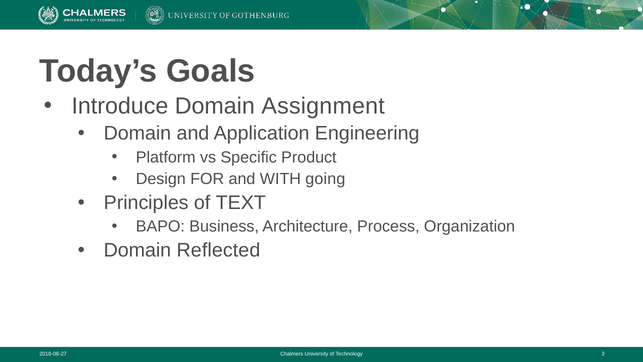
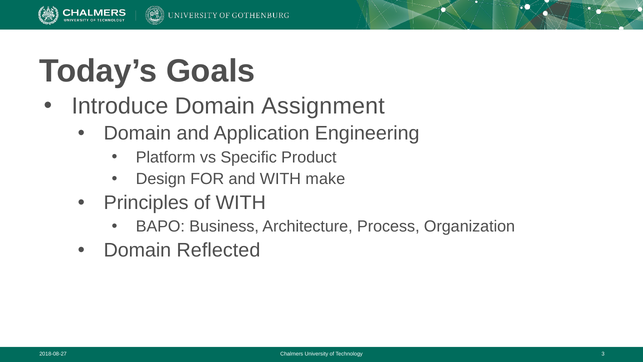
going: going -> make (325, 179)
of TEXT: TEXT -> WITH (241, 203)
